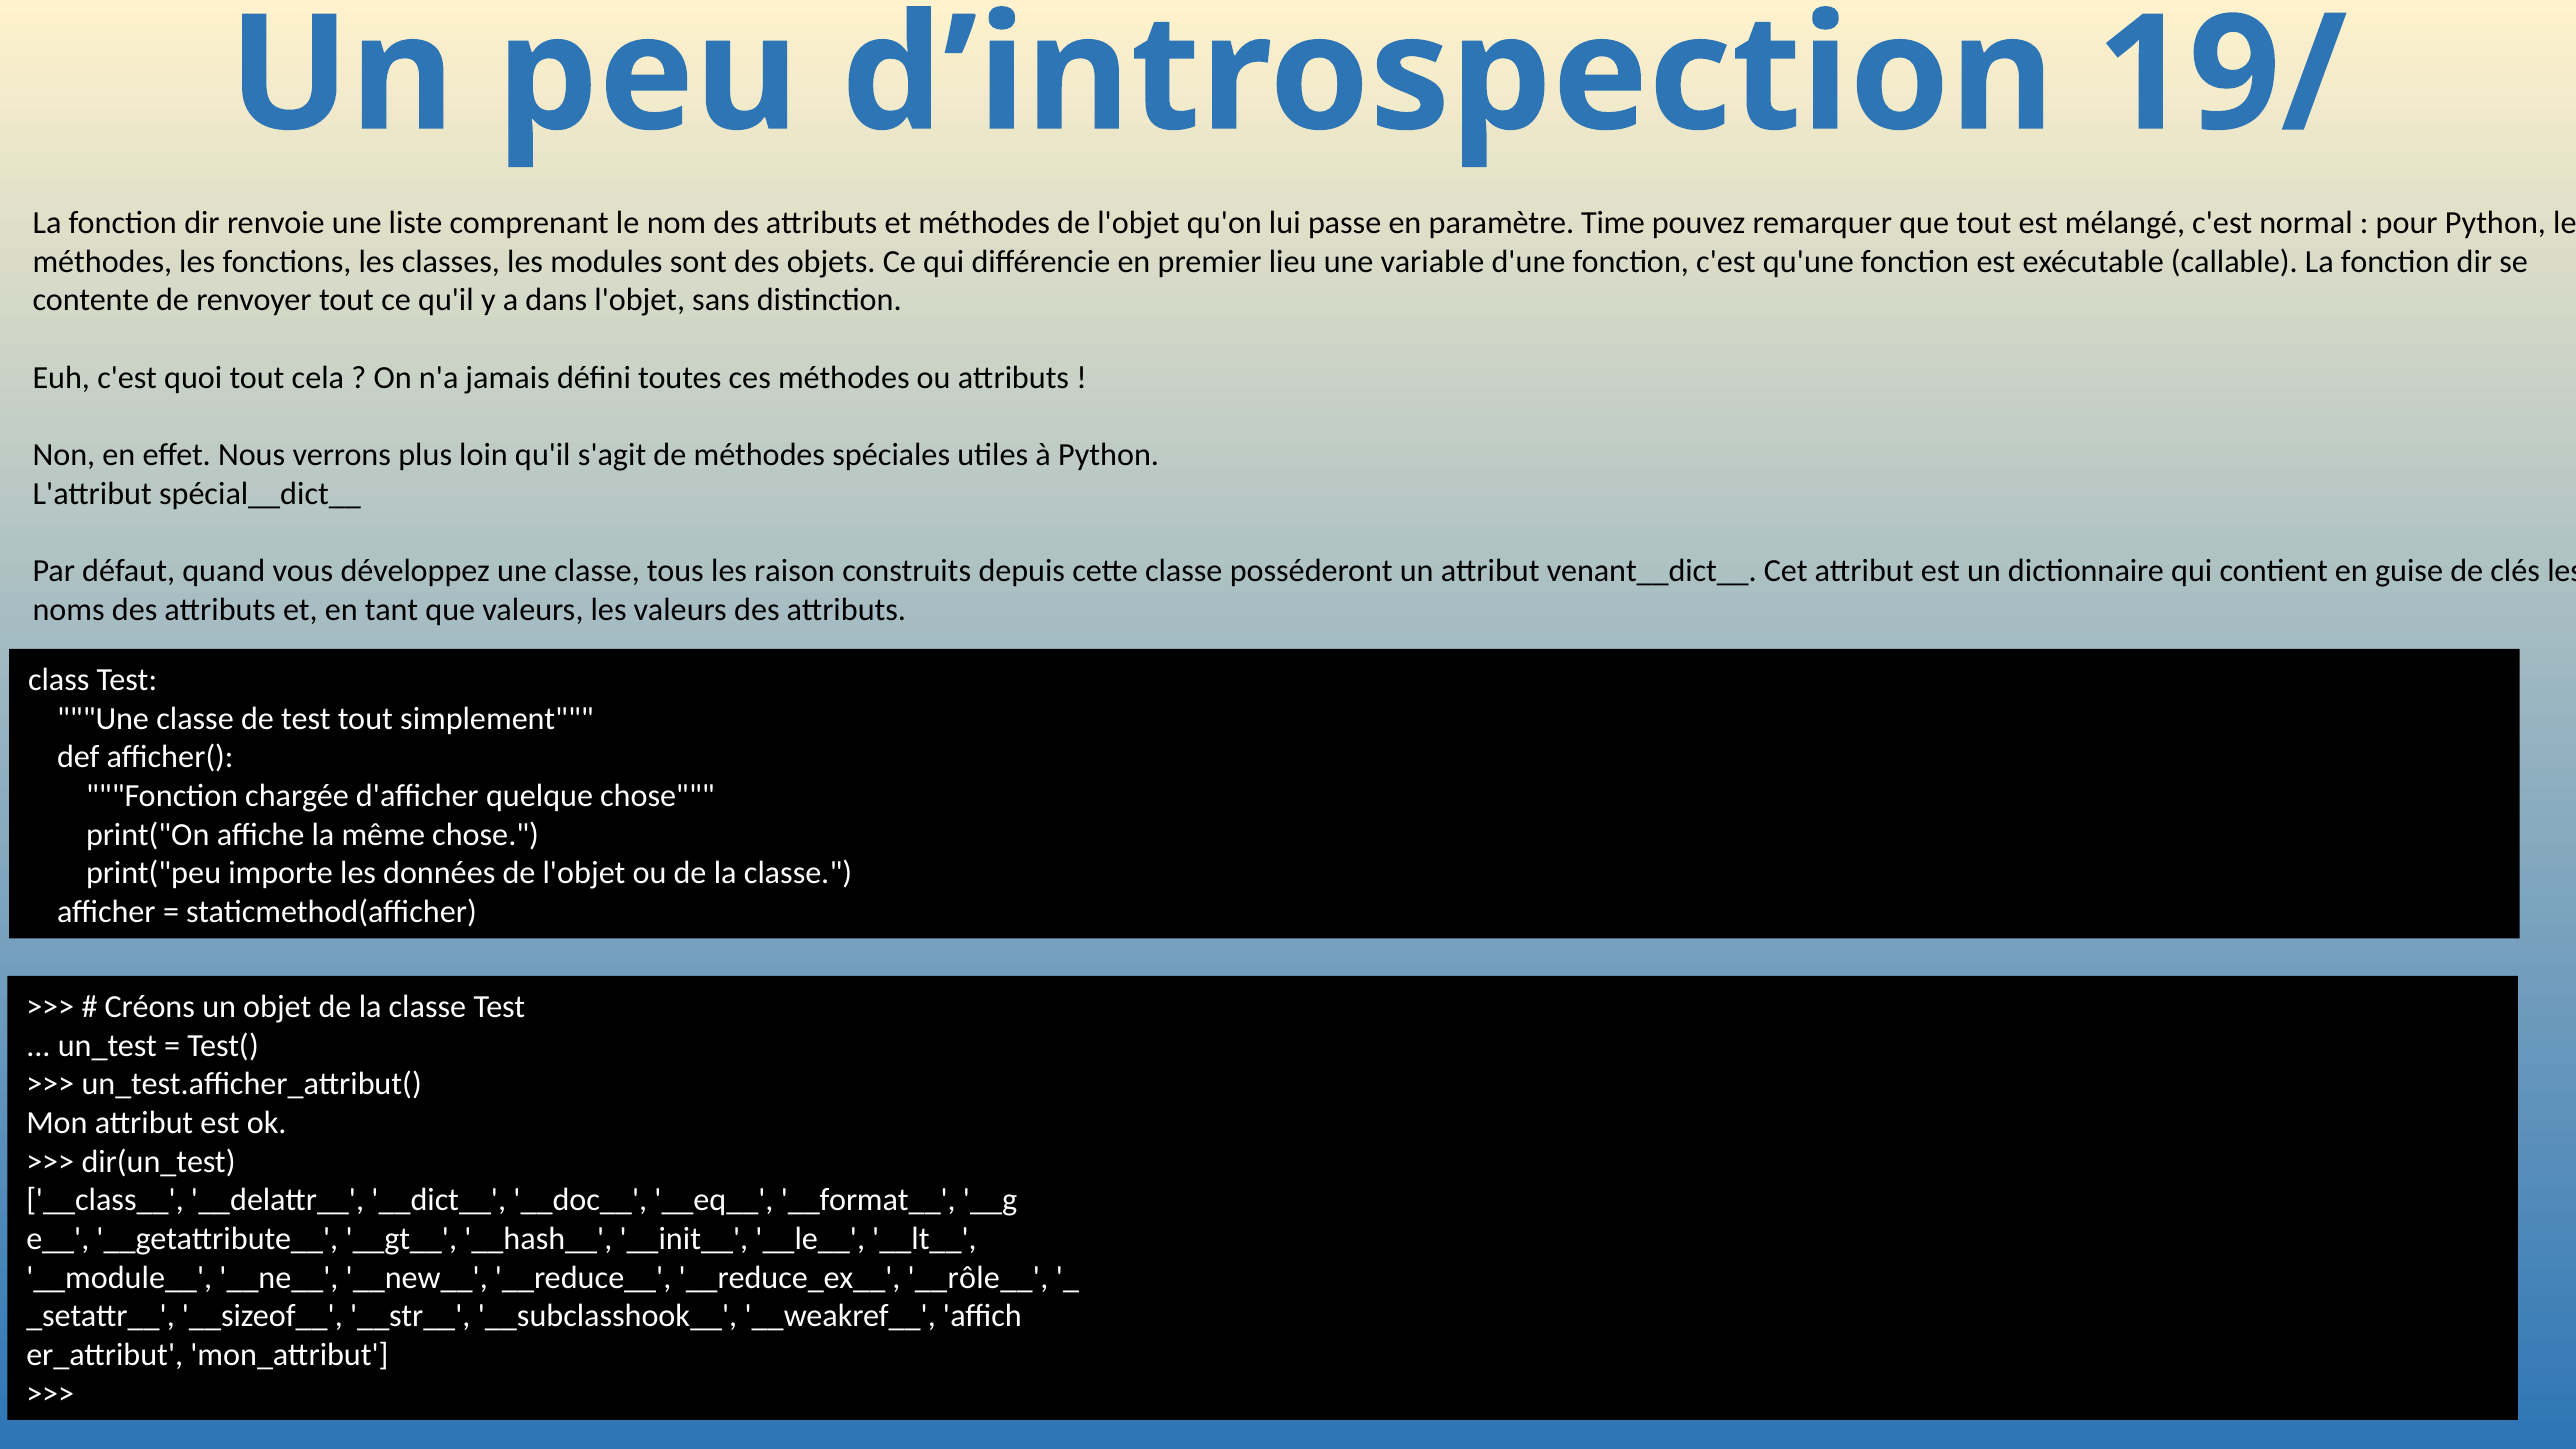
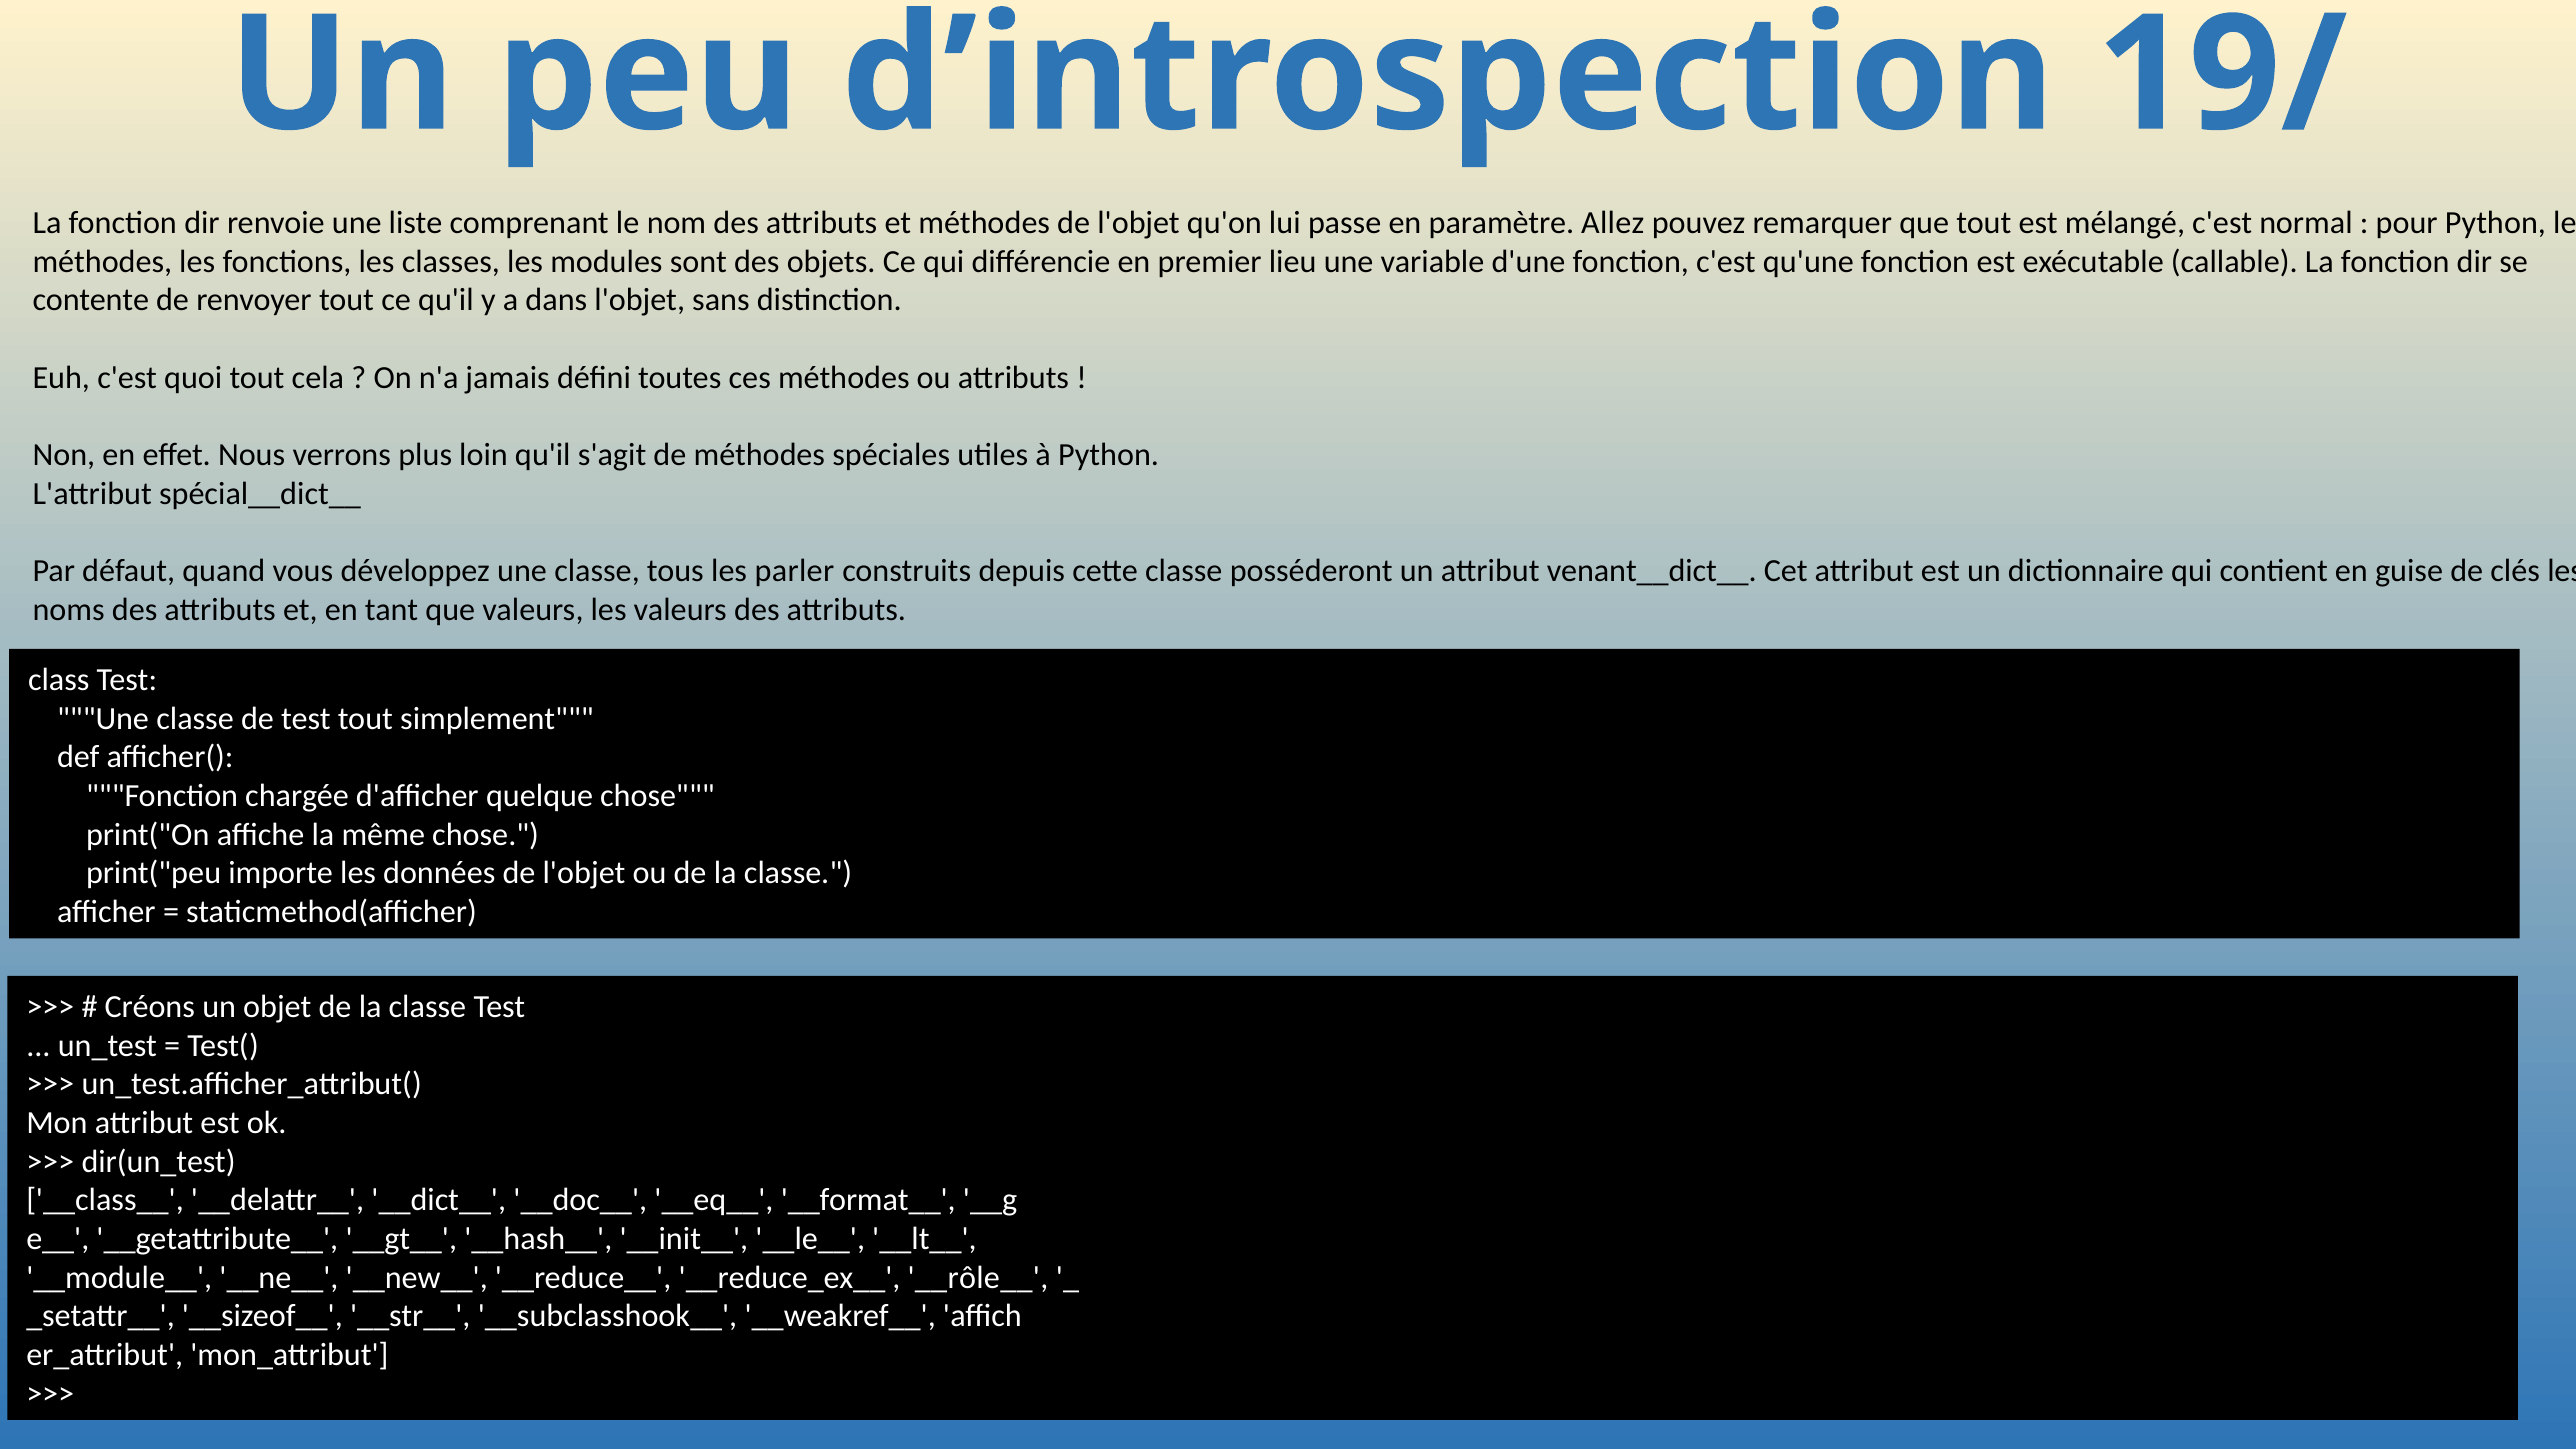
Time: Time -> Allez (1613, 223)
raison: raison -> parler (794, 571)
